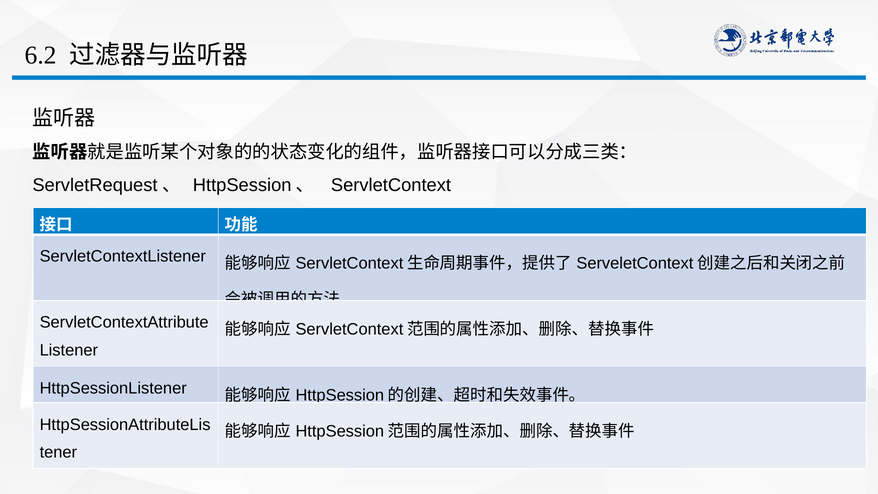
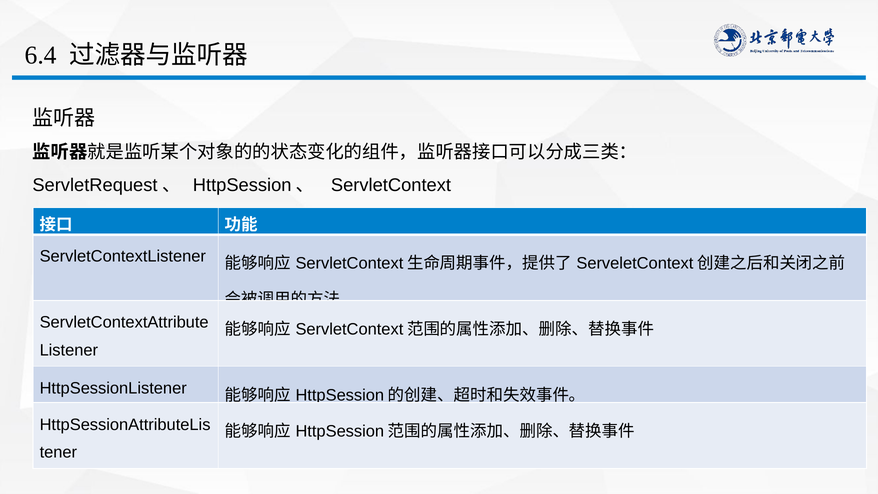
6.2: 6.2 -> 6.4 (41, 55)
